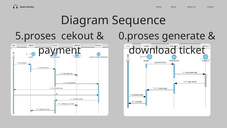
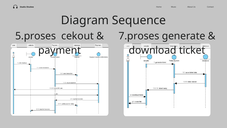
0.proses: 0.proses -> 7.proses (139, 36)
